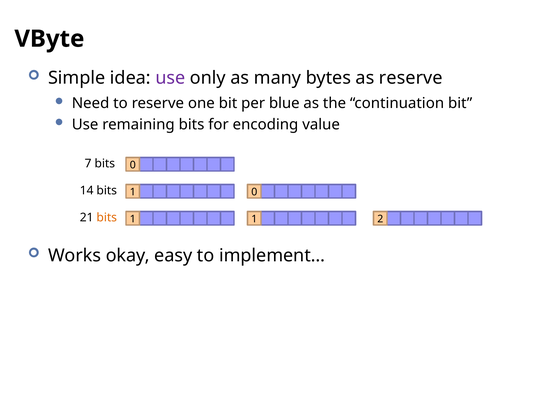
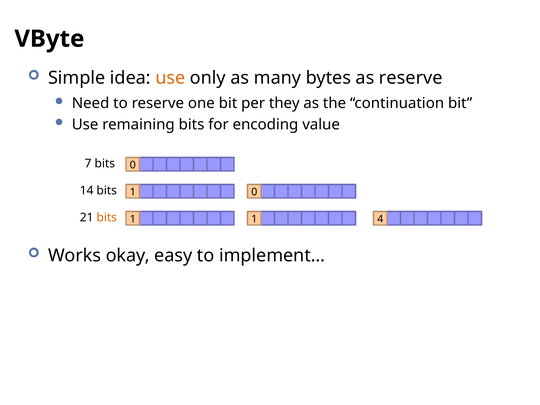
use colour: purple -> orange (170, 78)
blue: blue -> they (284, 103)
2: 2 -> 4 (380, 219)
